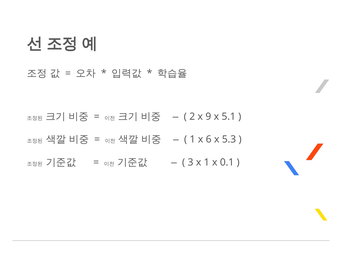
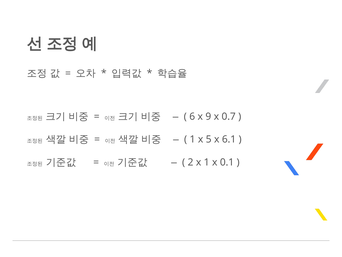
2: 2 -> 6 (192, 116)
5.1: 5.1 -> 0.7 (229, 116)
6: 6 -> 5 (209, 139)
5.3: 5.3 -> 6.1 (229, 139)
3: 3 -> 2 (191, 162)
